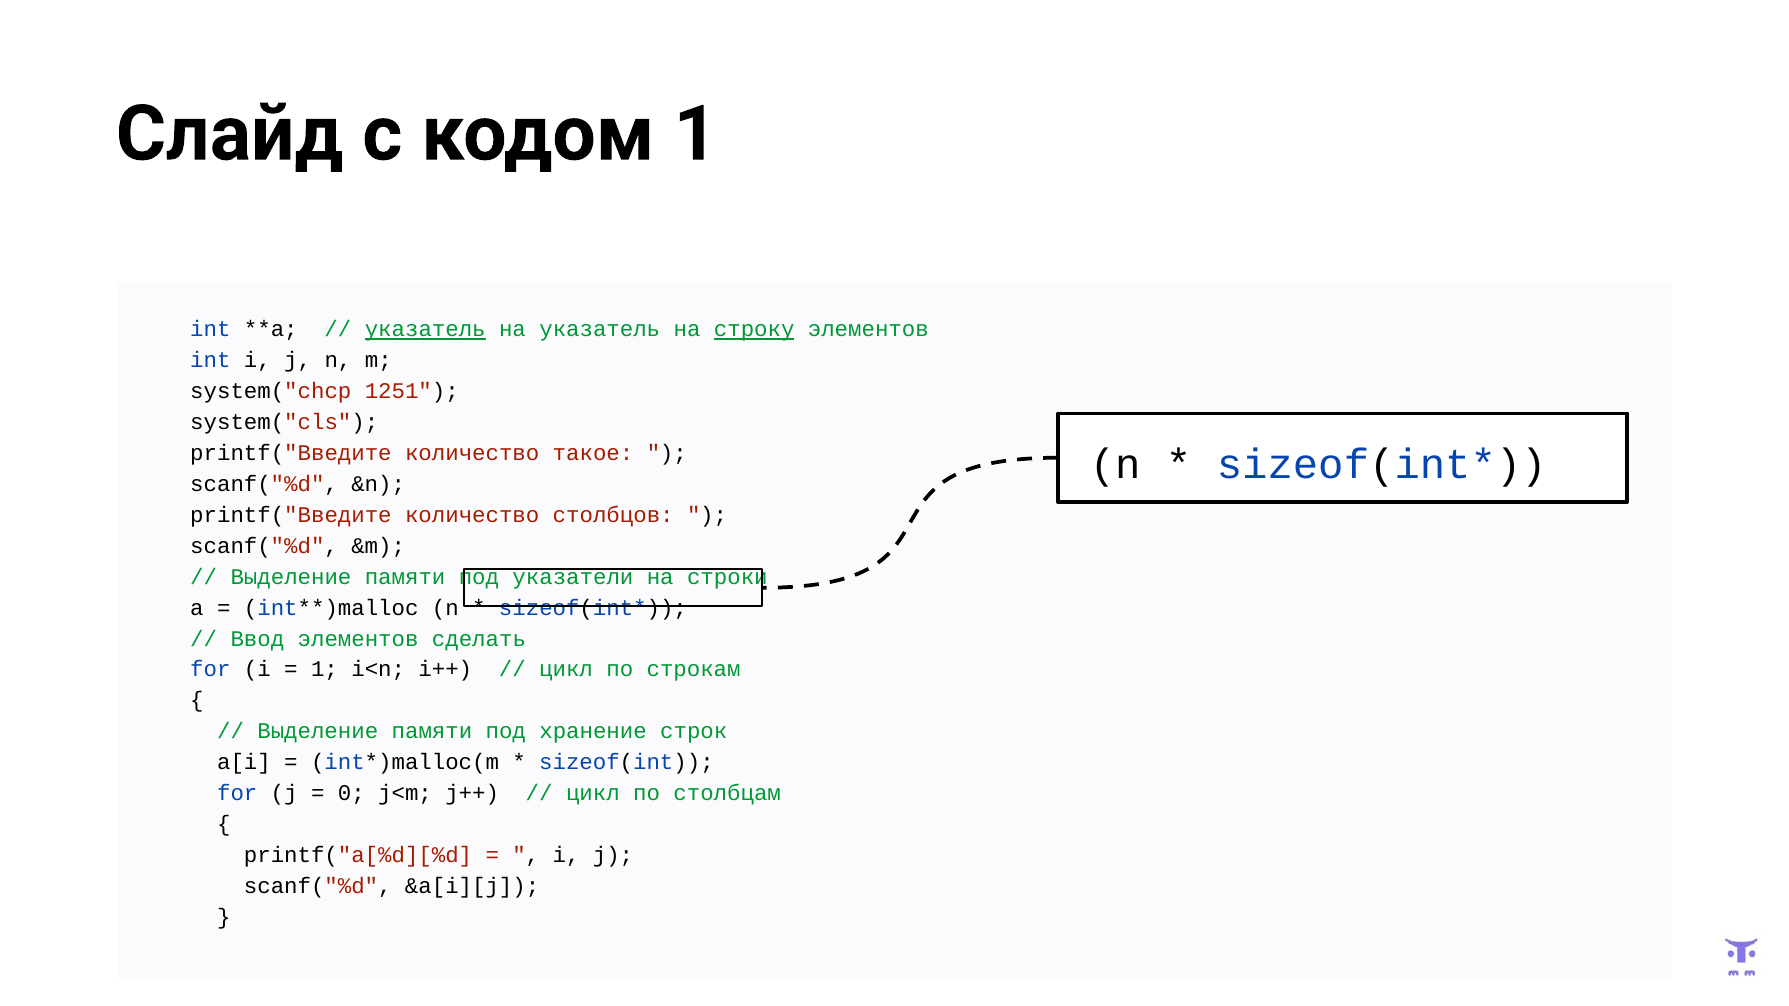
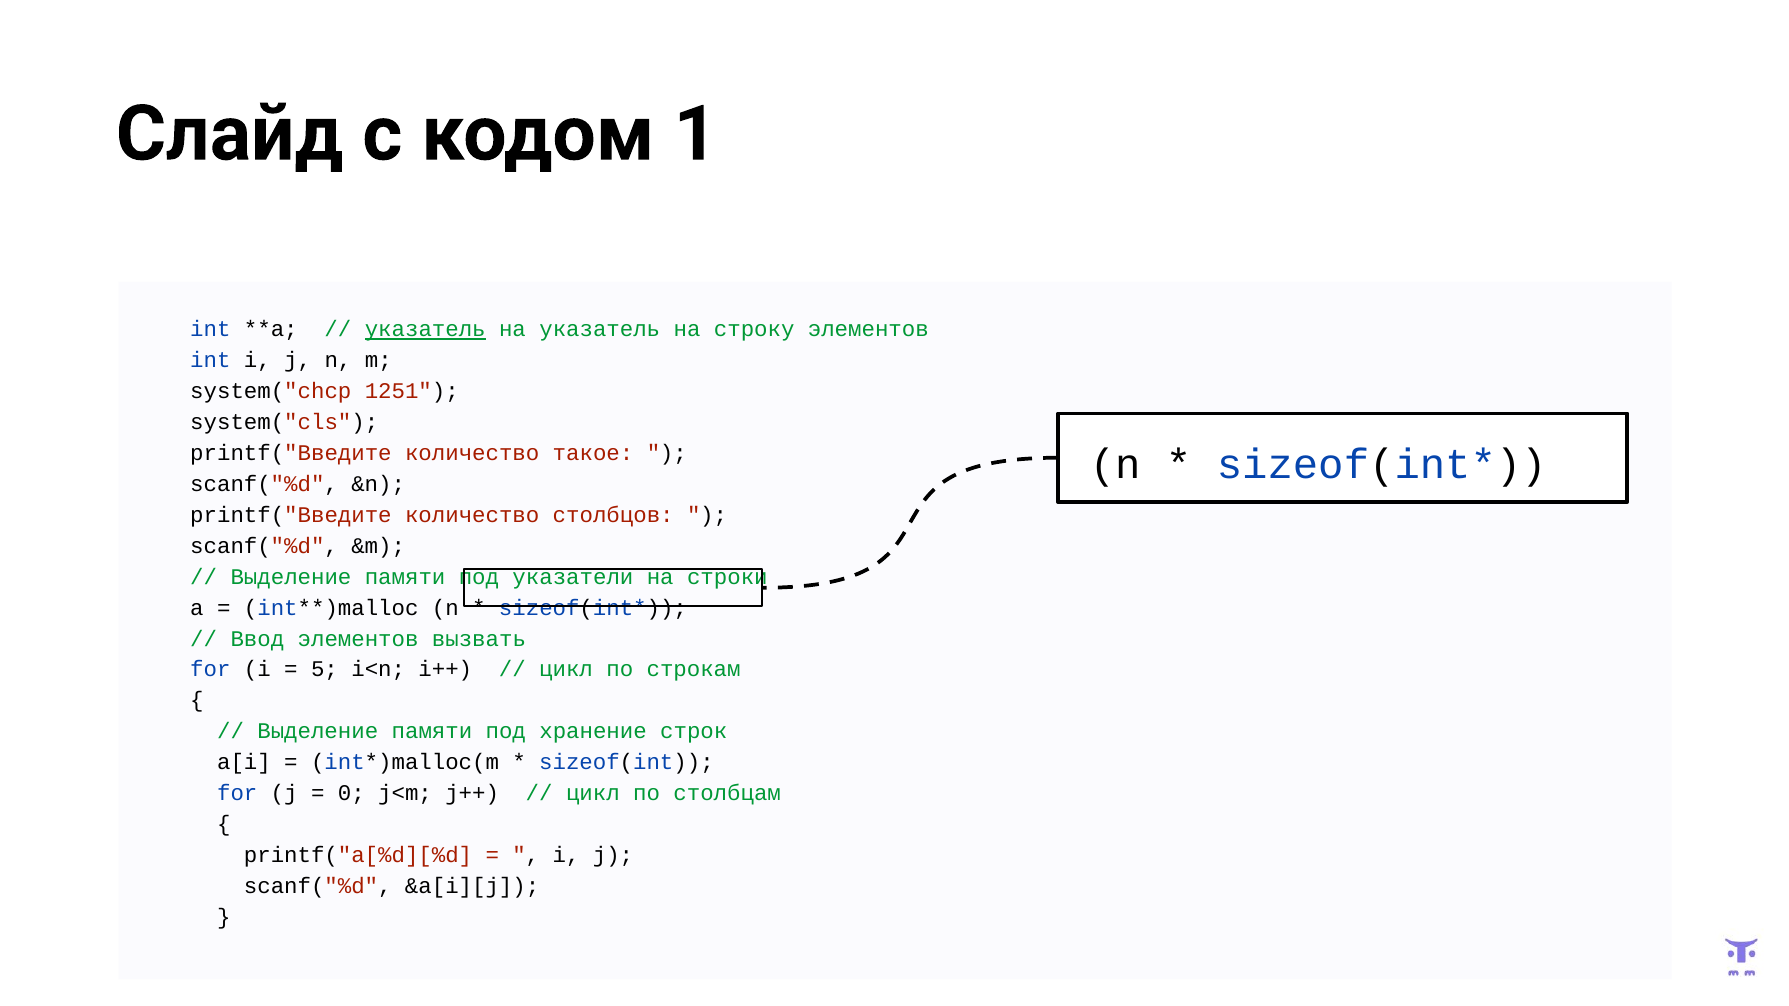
строку underline: present -> none (754, 330)
сделать: сделать -> вызвать (479, 639)
1: 1 -> 5 (325, 670)
